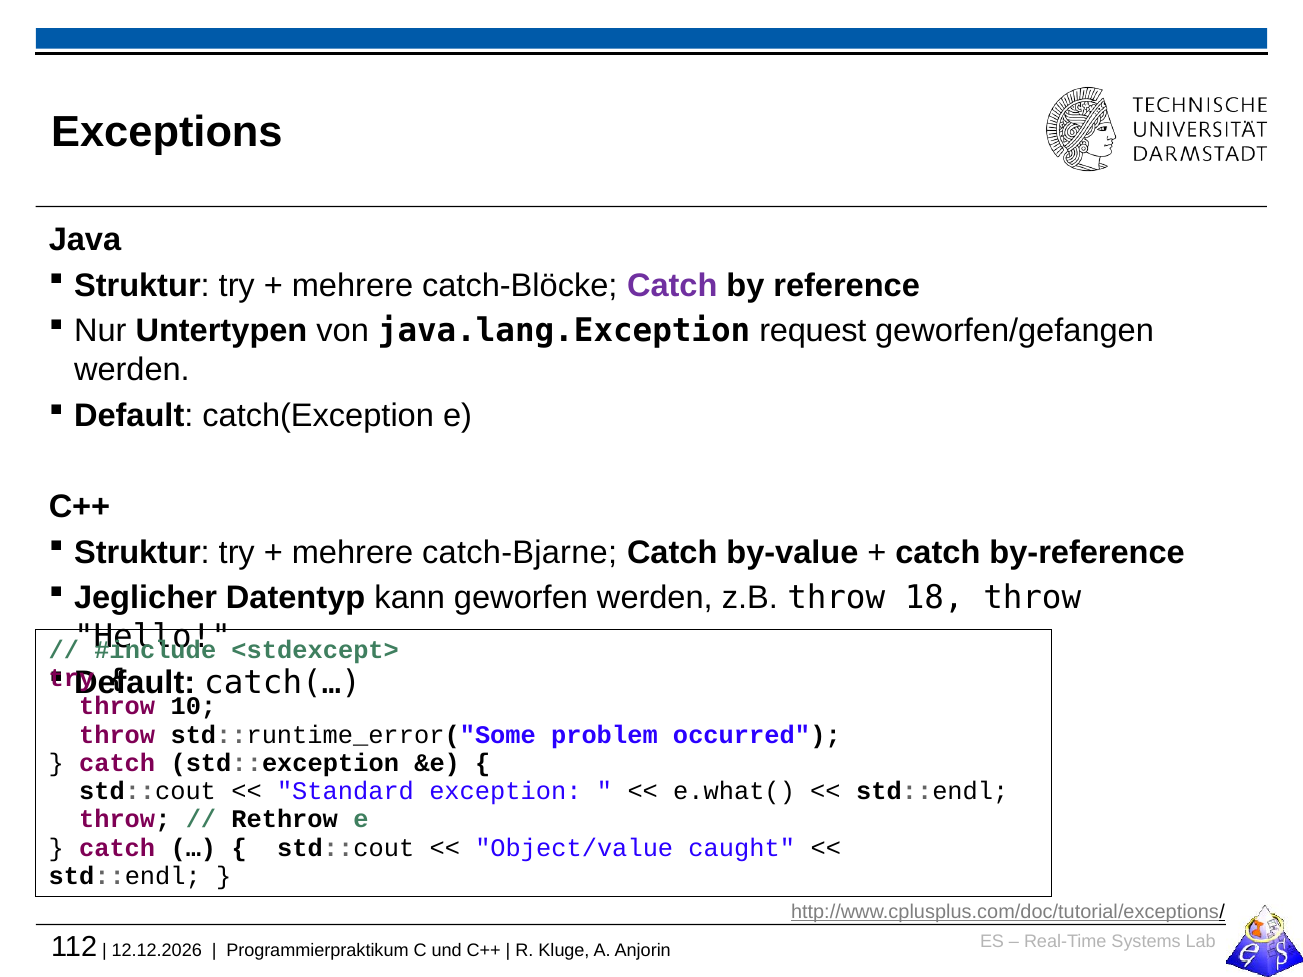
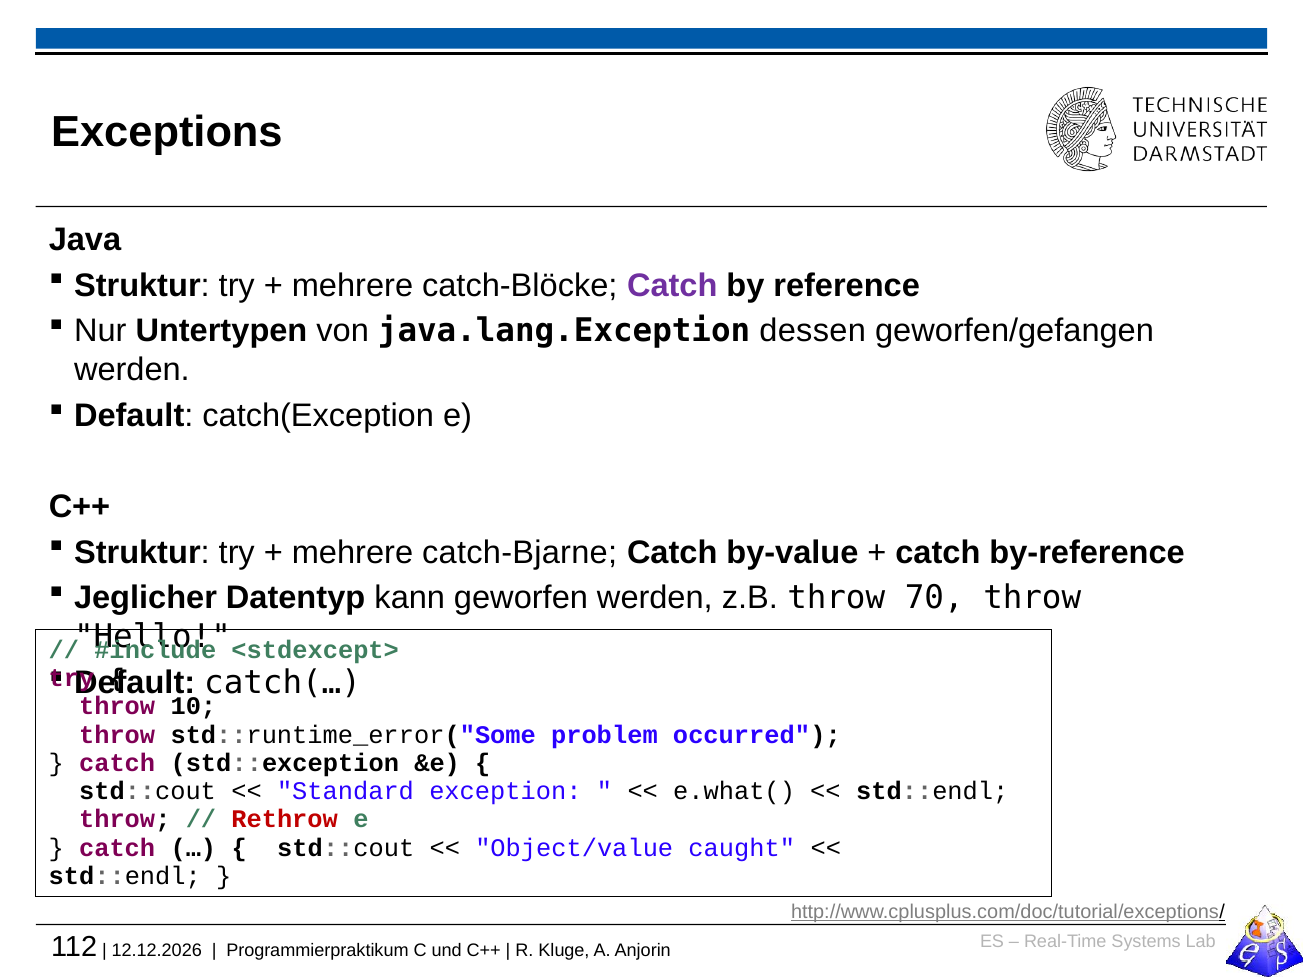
request: request -> dessen (813, 331)
18: 18 -> 70 (934, 598)
Rethrow colour: black -> red (285, 820)
